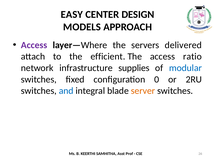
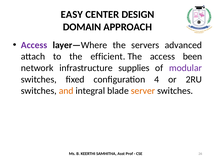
MODELS: MODELS -> DOMAIN (82, 27)
delivered: delivered -> advanced (183, 45)
ratio: ratio -> been (193, 57)
modular colour: blue -> purple (186, 68)
0: 0 -> 4 (157, 80)
and colour: blue -> orange (66, 91)
